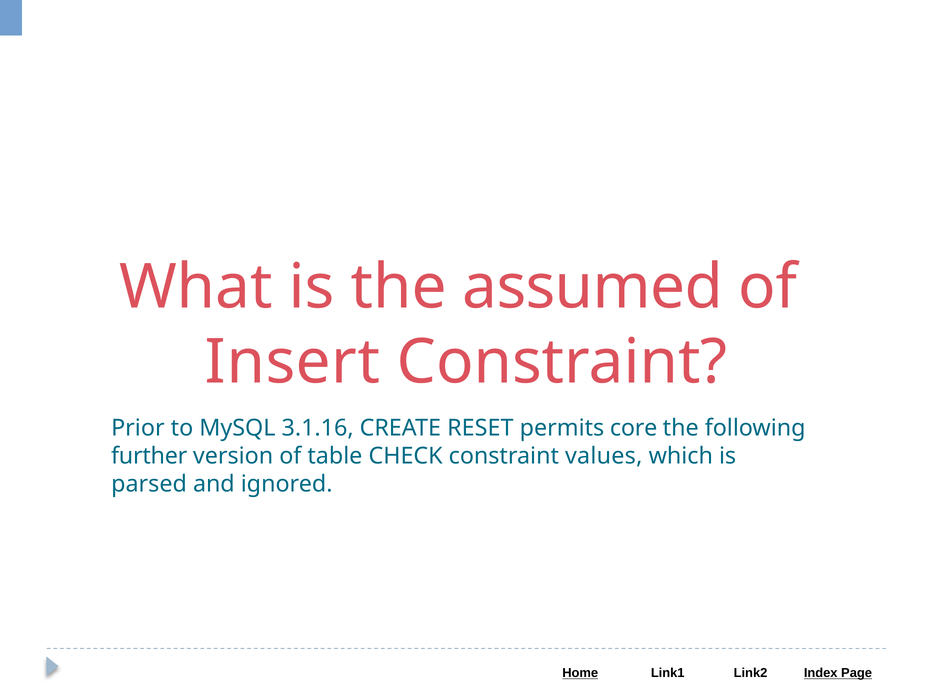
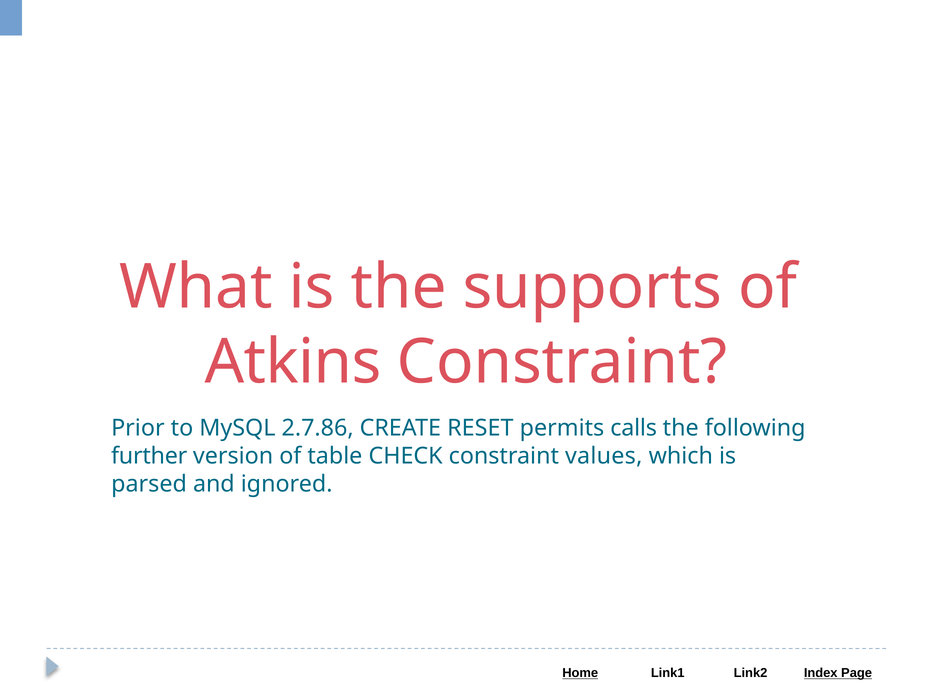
assumed: assumed -> supports (592, 287)
Insert: Insert -> Atkins (293, 362)
3.1.16: 3.1.16 -> 2.7.86 (318, 428)
core: core -> calls (634, 428)
